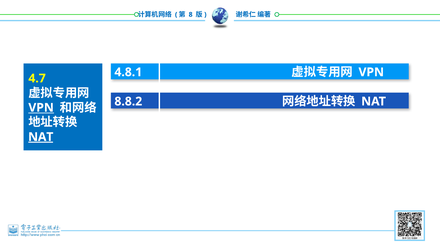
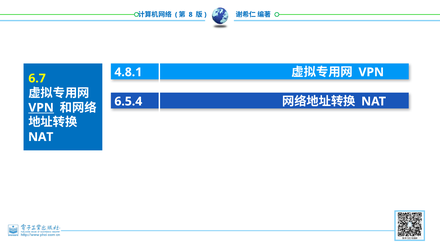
4.7: 4.7 -> 6.7 (37, 79)
8.8.2: 8.8.2 -> 6.5.4 (128, 102)
NAT underline: present -> none (41, 137)
